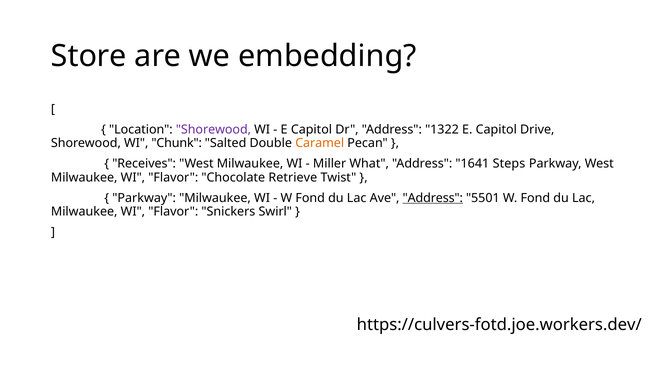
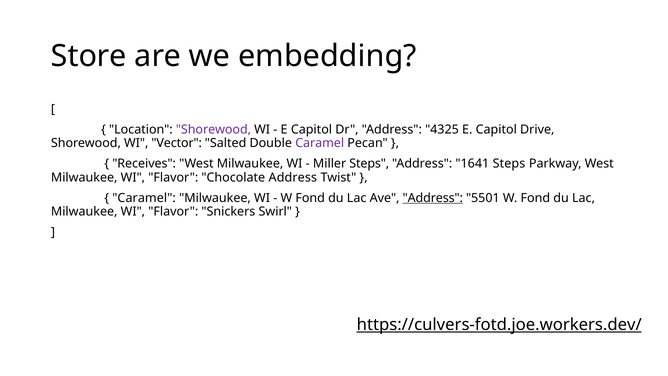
1322: 1322 -> 4325 (442, 130)
Chunk: Chunk -> Vector (177, 143)
Caramel colour: orange -> purple (320, 143)
Miller What: What -> Steps (369, 164)
Chocolate Retrieve: Retrieve -> Address (293, 177)
Parkway: Parkway -> Caramel (144, 198)
https://culvers-fotd.joe.workers.dev/ underline: none -> present (499, 325)
